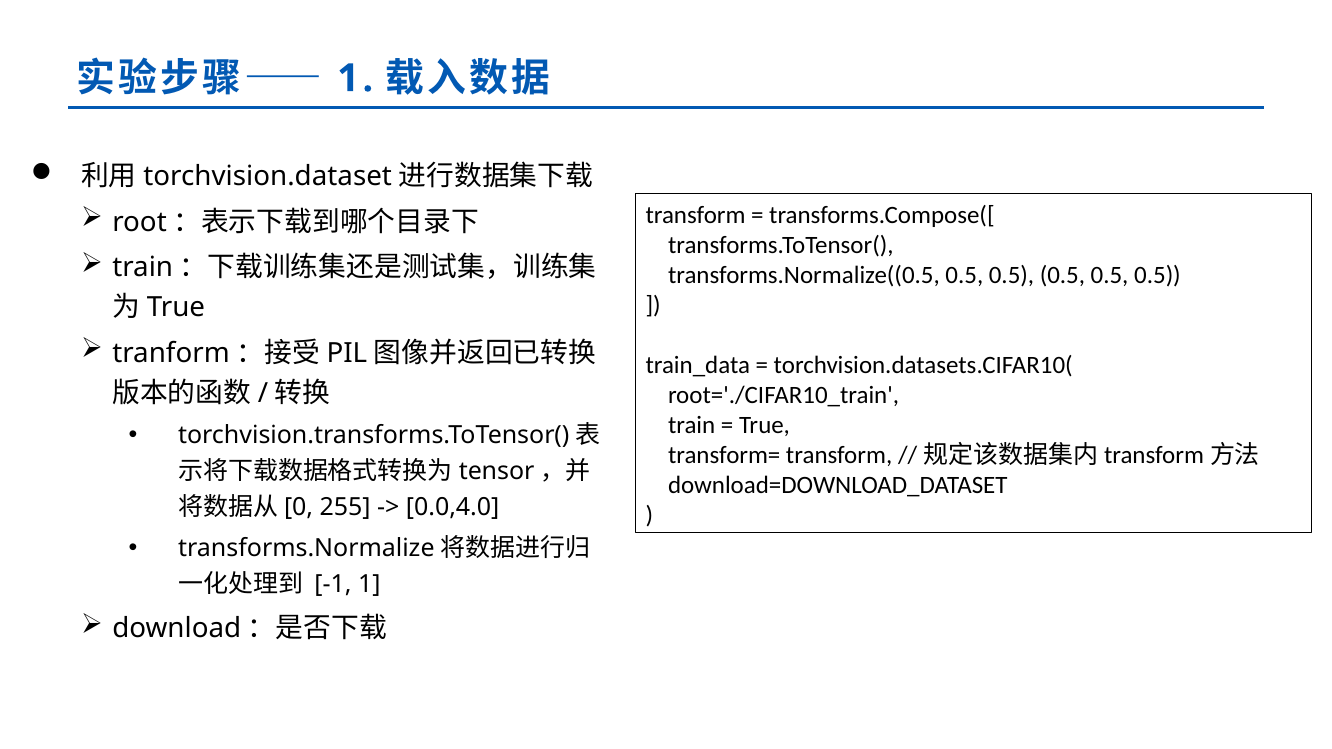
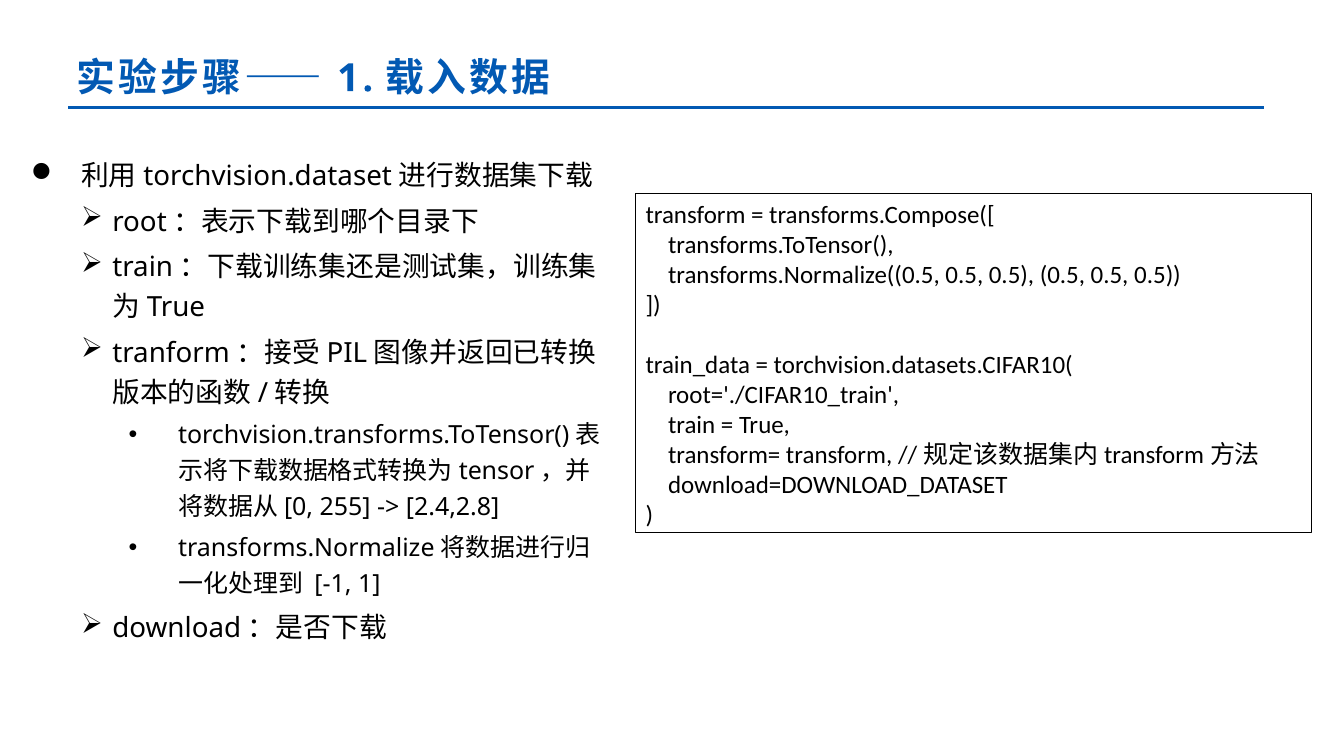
0.0,4.0: 0.0,4.0 -> 2.4,2.8 (453, 508)
